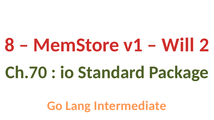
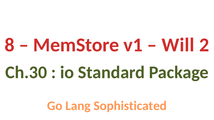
Ch.70: Ch.70 -> Ch.30 (26, 73)
Intermediate: Intermediate -> Sophisticated (130, 106)
